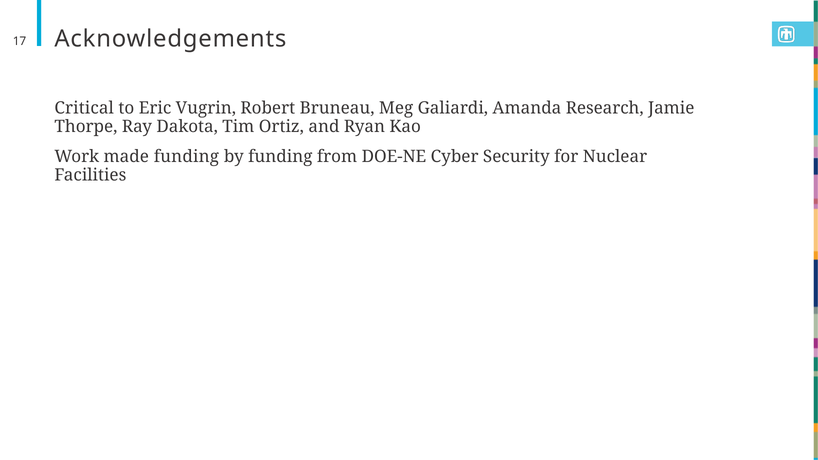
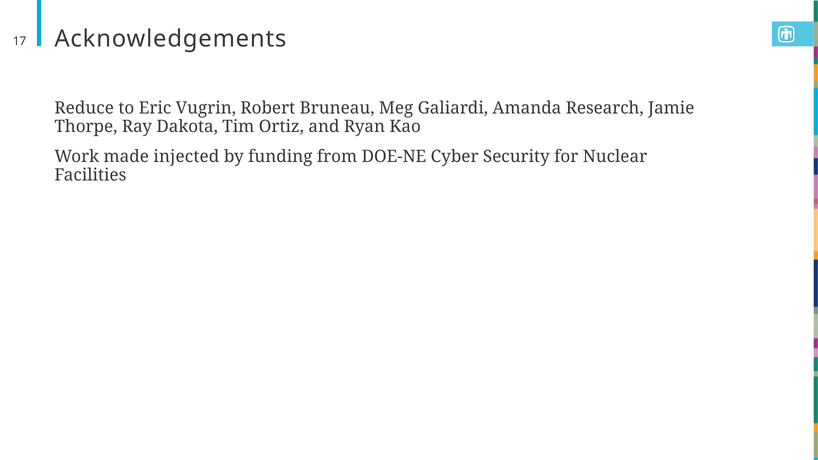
Critical: Critical -> Reduce (84, 108)
made funding: funding -> injected (186, 157)
